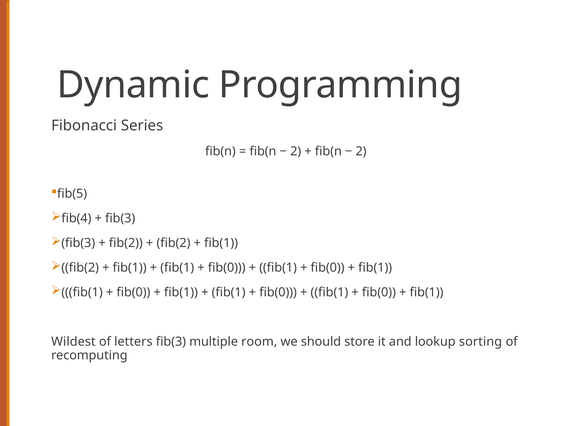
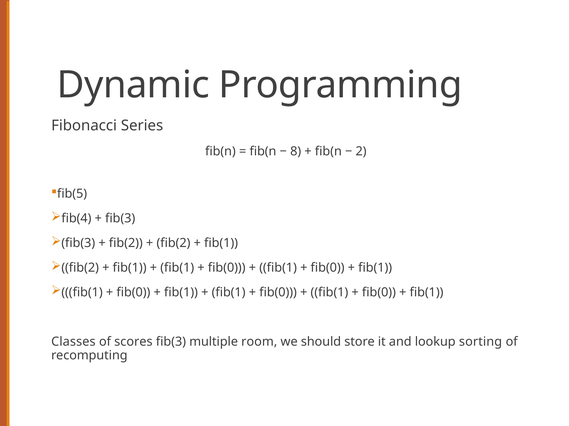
2: 2 -> 8 (296, 152)
Wildest: Wildest -> Classes (73, 342)
letters: letters -> scores (133, 342)
